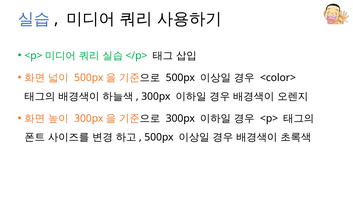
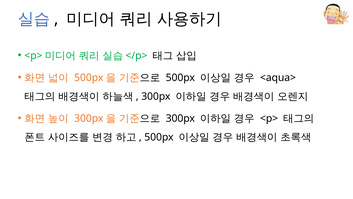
<color>: <color> -> <aqua> (278, 78)
